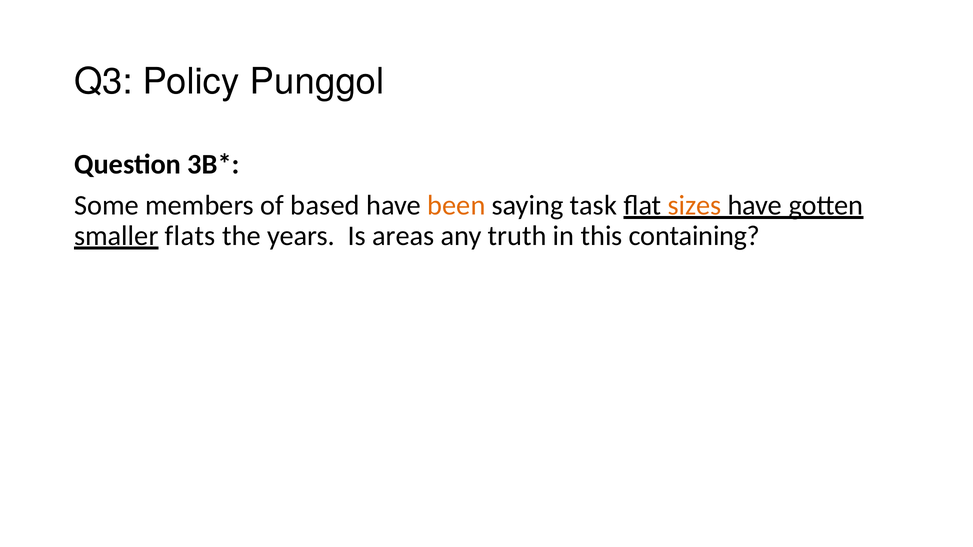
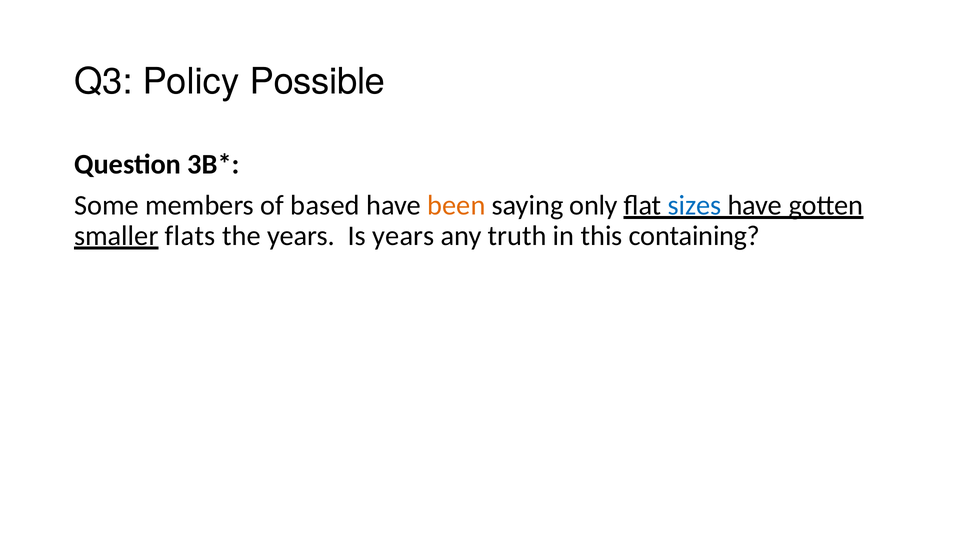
Punggol: Punggol -> Possible (317, 82)
task: task -> only (594, 205)
sizes colour: orange -> blue (695, 205)
Is areas: areas -> years (403, 236)
